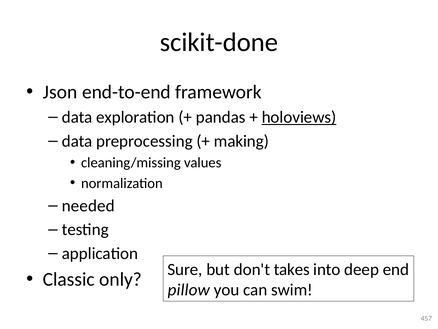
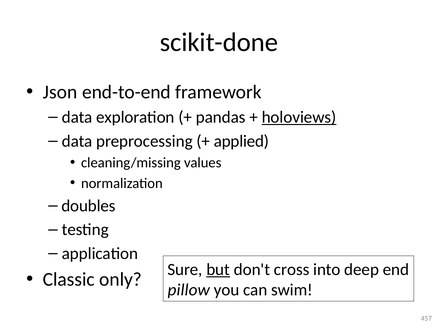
making: making -> applied (241, 141)
needed: needed -> doubles (88, 206)
but underline: none -> present (218, 269)
takes: takes -> cross (292, 269)
